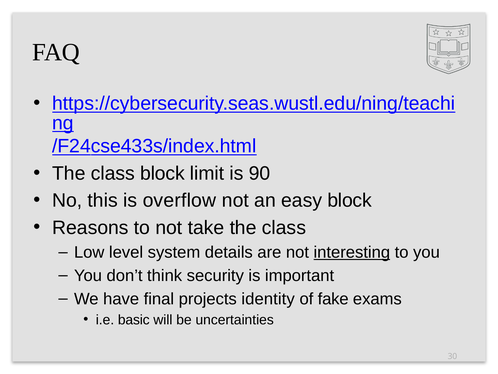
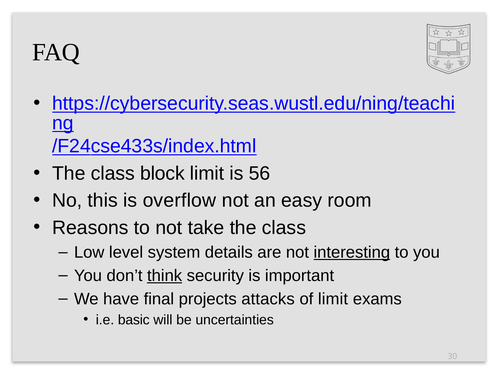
90: 90 -> 56 (260, 173)
easy block: block -> room (350, 200)
think underline: none -> present (165, 275)
identity: identity -> attacks (268, 299)
of fake: fake -> limit (333, 299)
